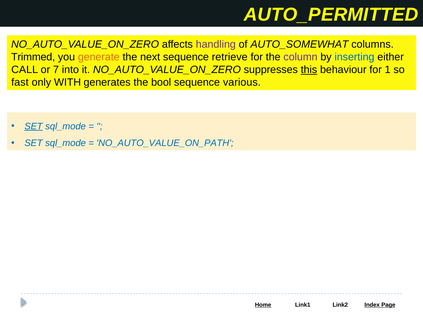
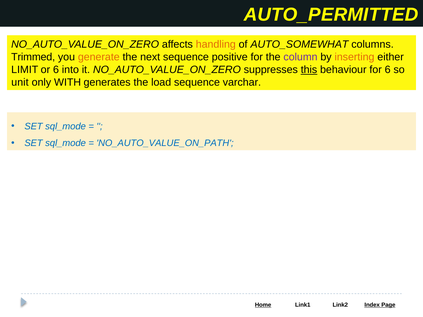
handling colour: purple -> orange (216, 44)
retrieve: retrieve -> positive (230, 57)
inserting colour: blue -> orange (354, 57)
CALL: CALL -> LIMIT (25, 70)
or 7: 7 -> 6 (56, 70)
for 1: 1 -> 6 (388, 70)
fast: fast -> unit (20, 82)
bool: bool -> load (161, 82)
various: various -> varchar (242, 82)
SET underline: present -> none (34, 126)
